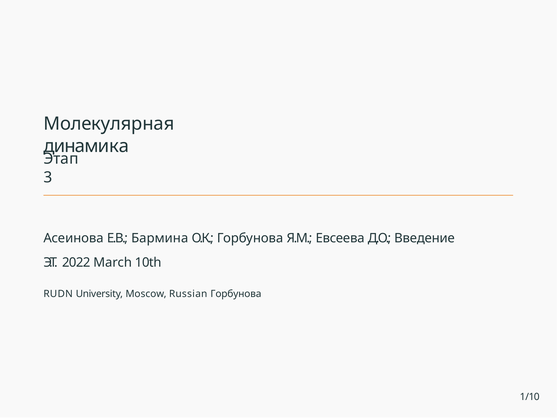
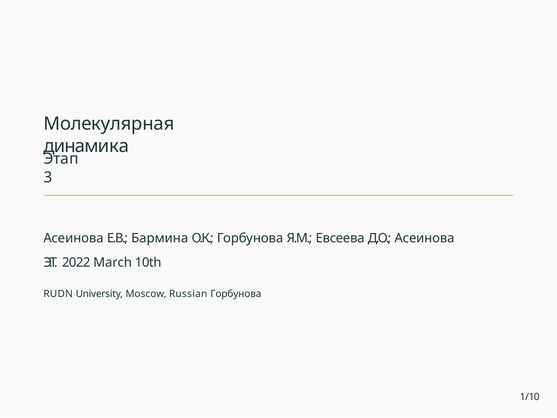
Д.О Введение: Введение -> Асеинова (424, 238)
